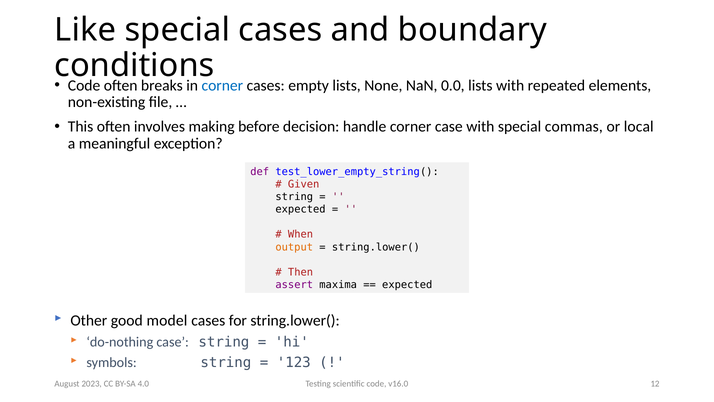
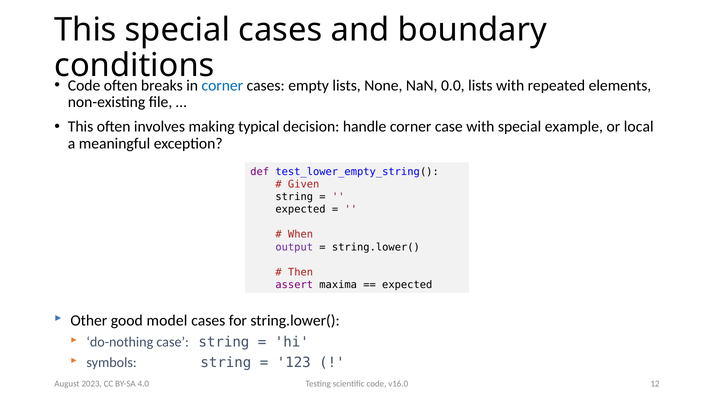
Like: Like -> This (85, 30)
before: before -> typical (259, 126)
commas: commas -> example (574, 126)
output colour: orange -> purple (294, 247)
